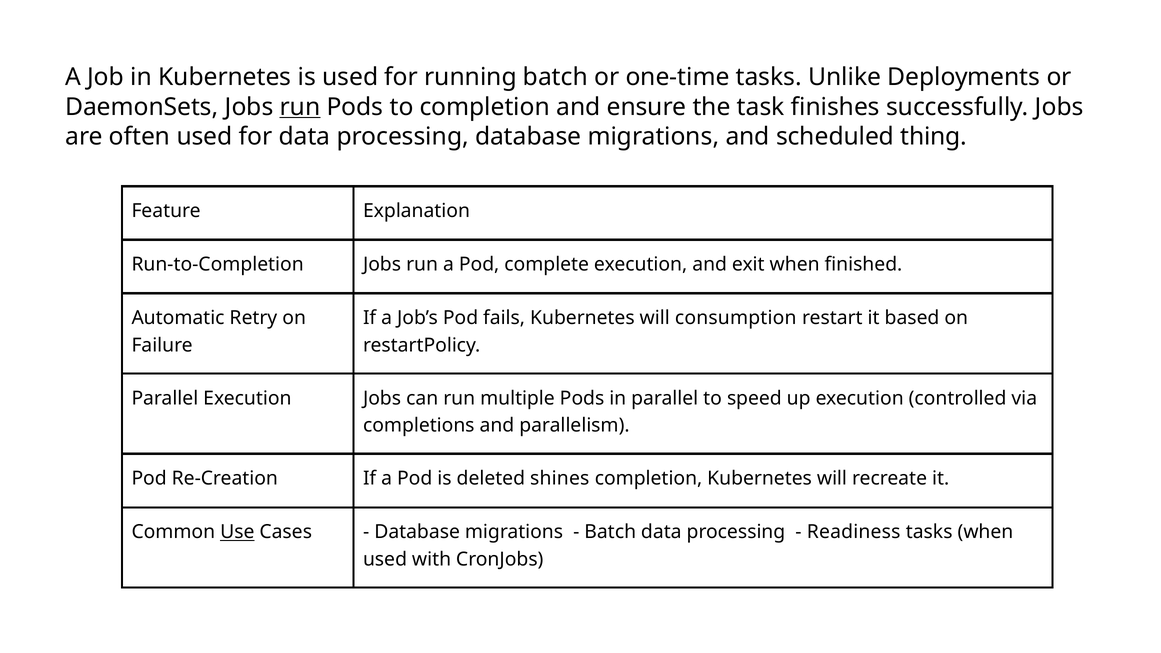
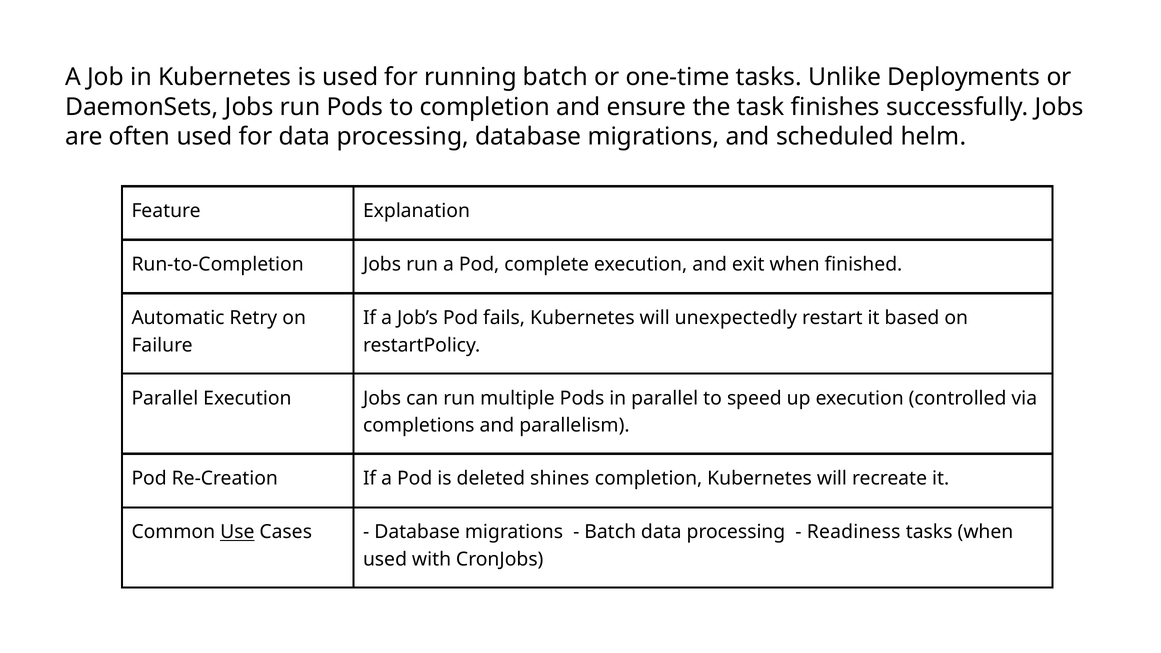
run underline: present -> none (300, 107)
thing: thing -> helm (933, 137)
consumption: consumption -> unexpectedly (736, 318)
